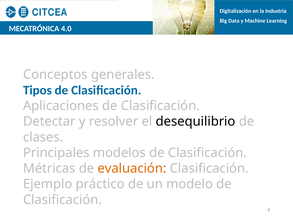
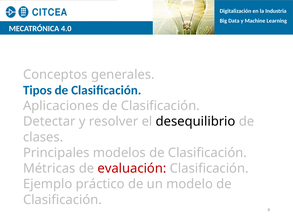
evaluación colour: orange -> red (132, 168)
